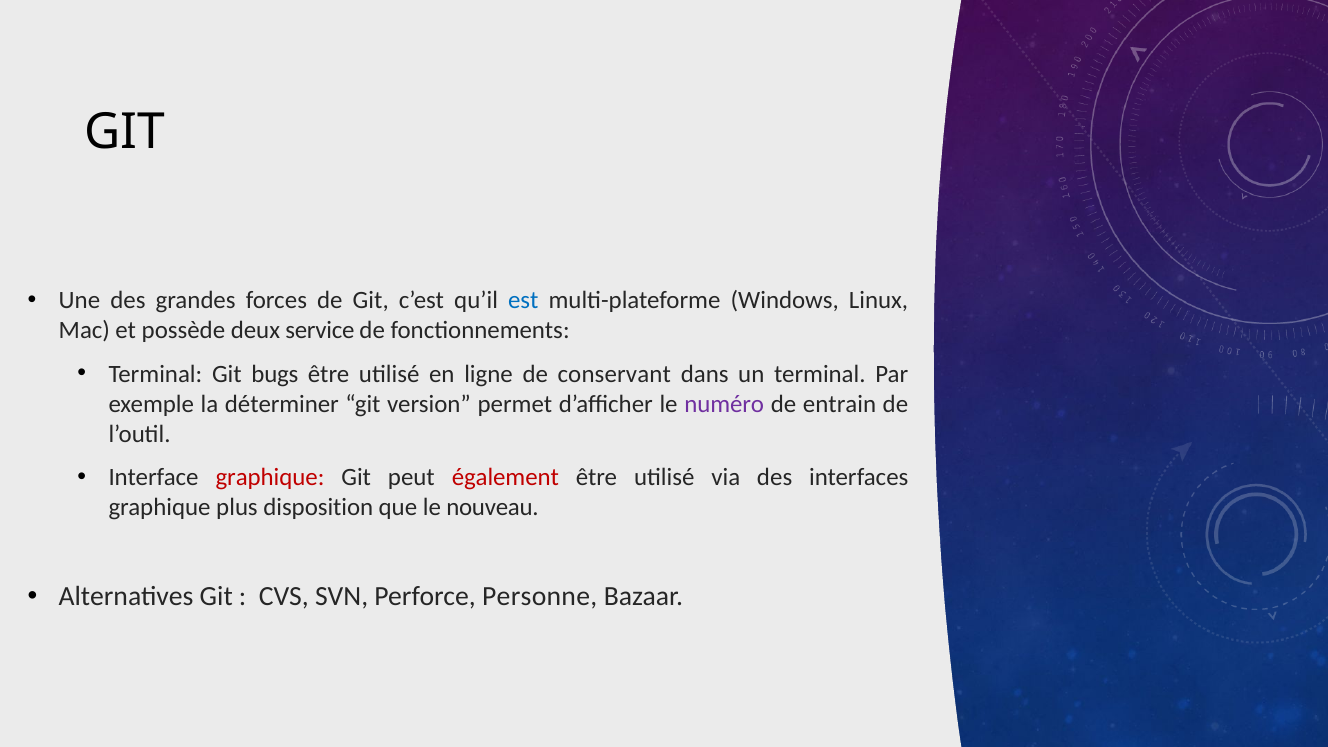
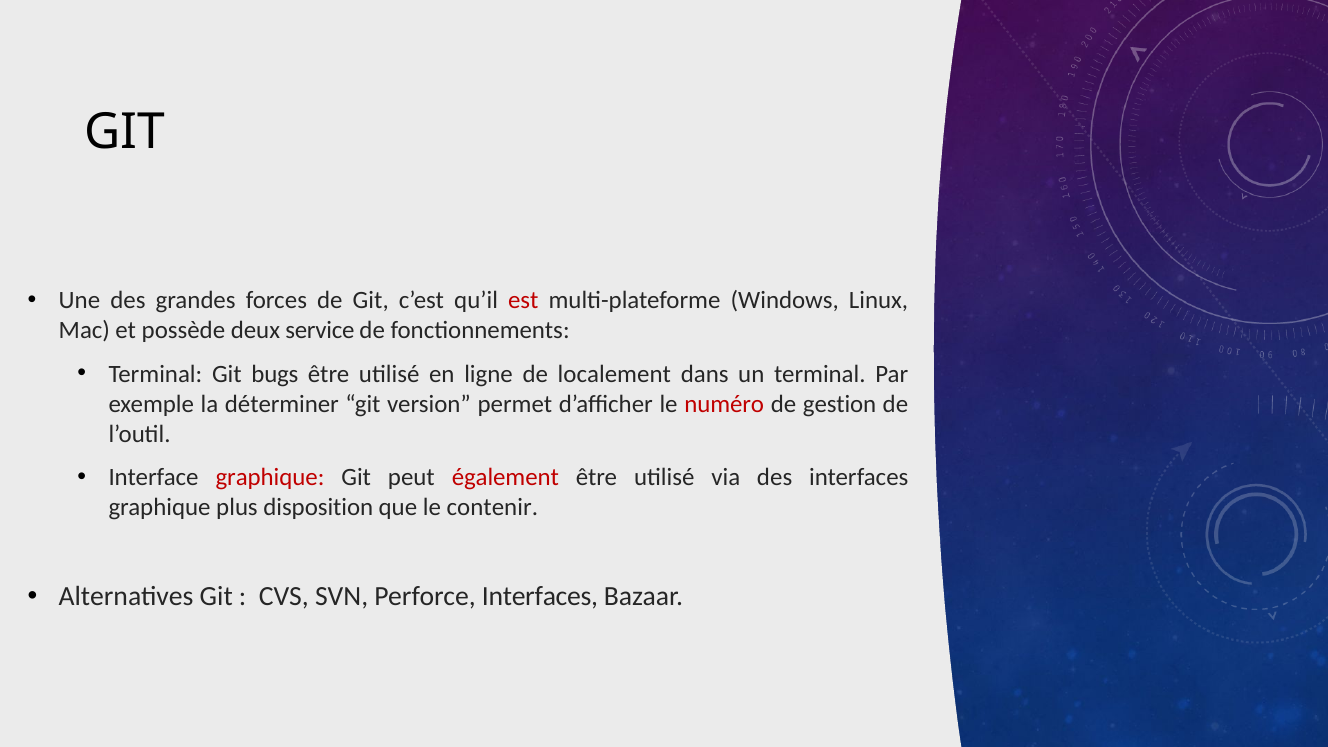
est colour: blue -> red (523, 300)
conservant: conservant -> localement (614, 374)
numéro colour: purple -> red (724, 404)
entrain: entrain -> gestion (840, 404)
nouveau: nouveau -> contenir (492, 507)
Perforce Personne: Personne -> Interfaces (540, 597)
